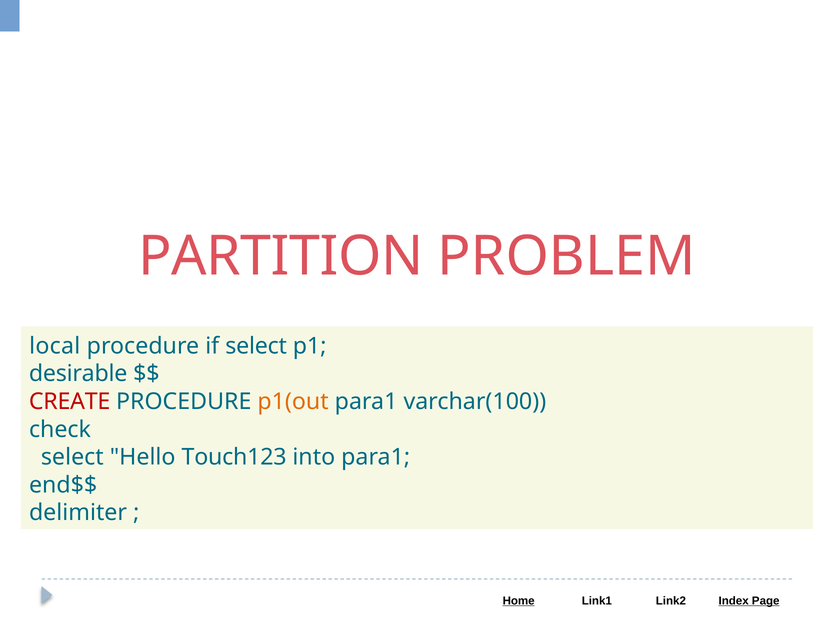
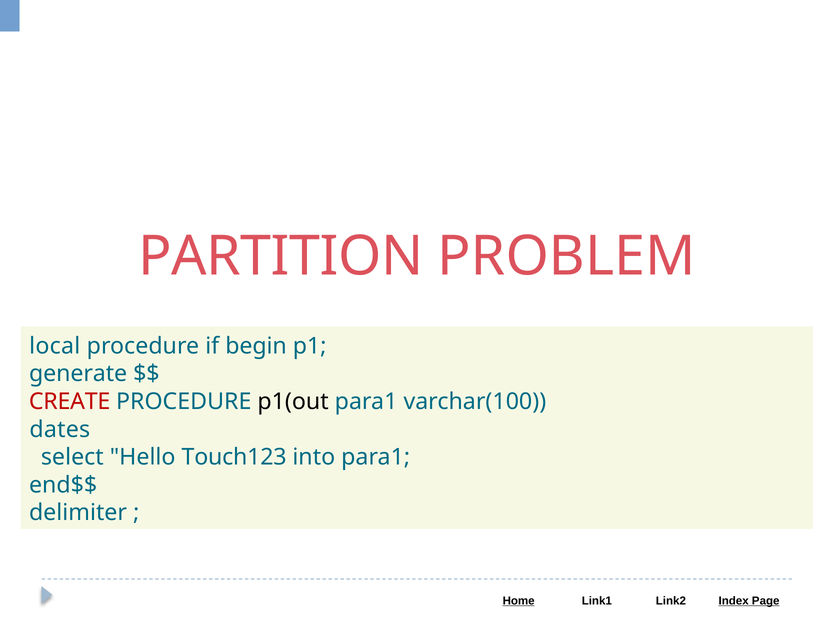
if select: select -> begin (256, 346)
desirable: desirable -> generate (78, 374)
p1(out colour: orange -> black (293, 402)
check: check -> dates (60, 430)
